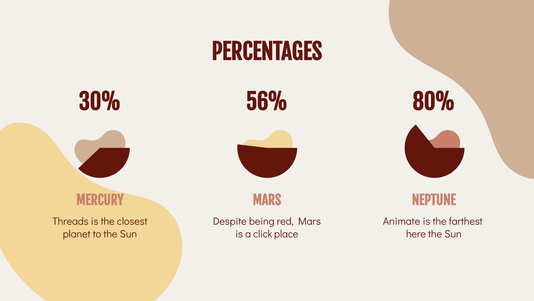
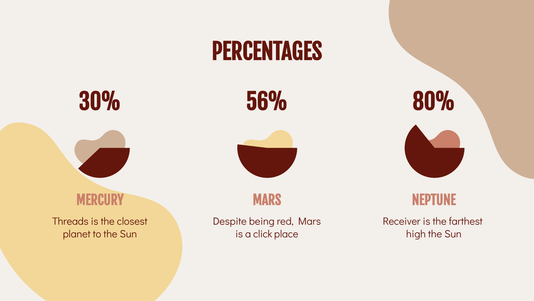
Animate: Animate -> Receiver (402, 221)
here: here -> high (416, 233)
